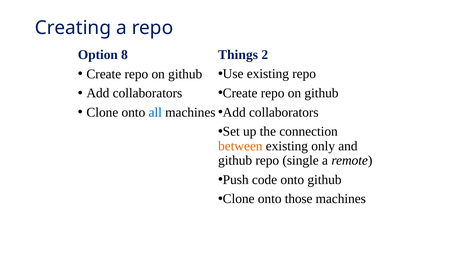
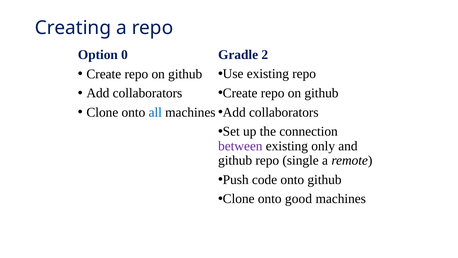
Things: Things -> Gradle (238, 55)
8: 8 -> 0 (124, 55)
between colour: orange -> purple (240, 146)
those: those -> good (299, 199)
